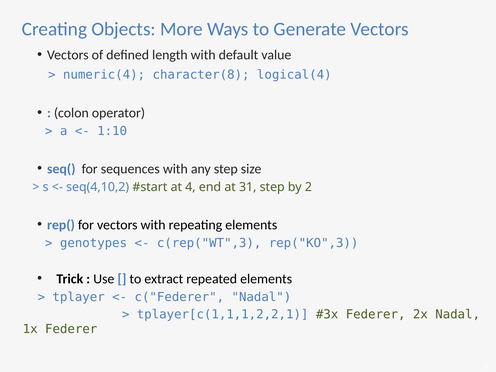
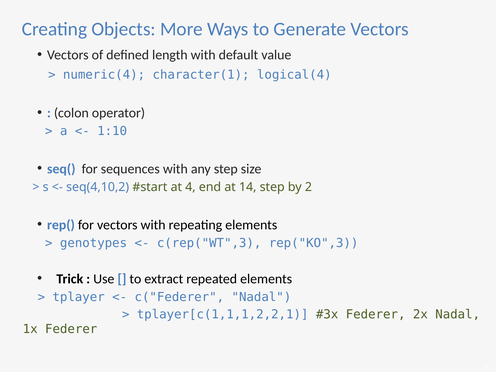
character(8: character(8 -> character(1 (201, 75)
31: 31 -> 14 (248, 187)
